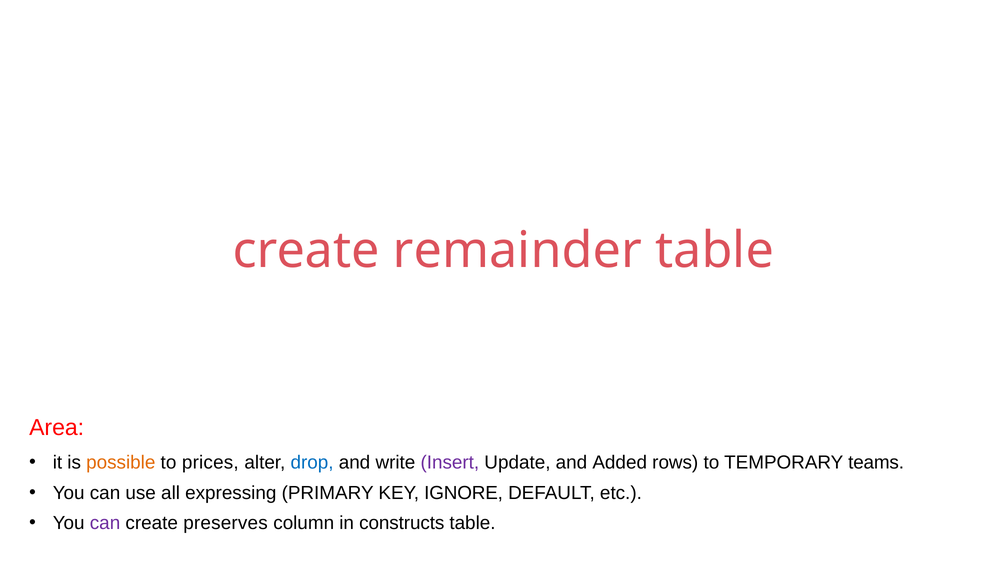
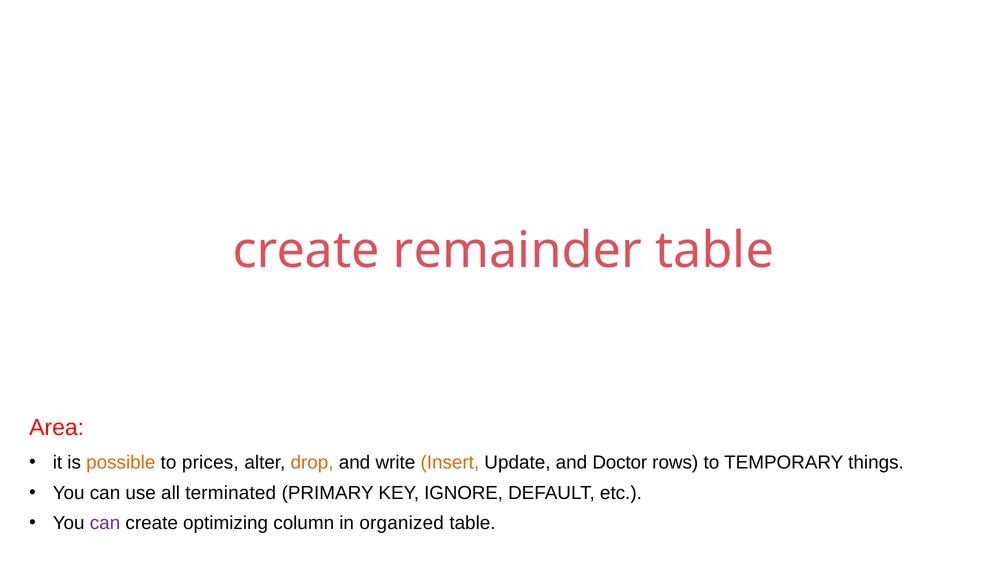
drop colour: blue -> orange (312, 462)
Insert colour: purple -> orange (450, 462)
Added: Added -> Doctor (620, 462)
teams: teams -> things (876, 462)
expressing: expressing -> terminated (231, 492)
preserves: preserves -> optimizing (226, 523)
constructs: constructs -> organized (402, 523)
